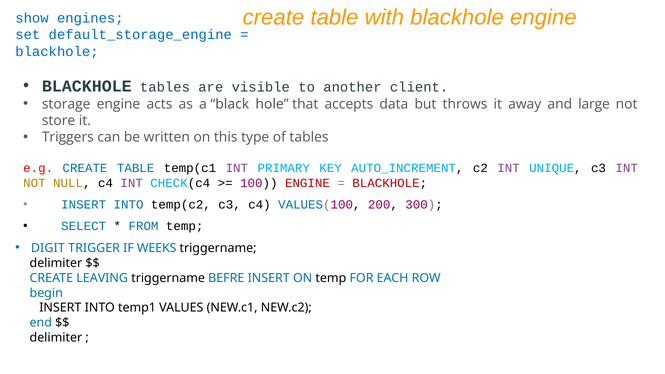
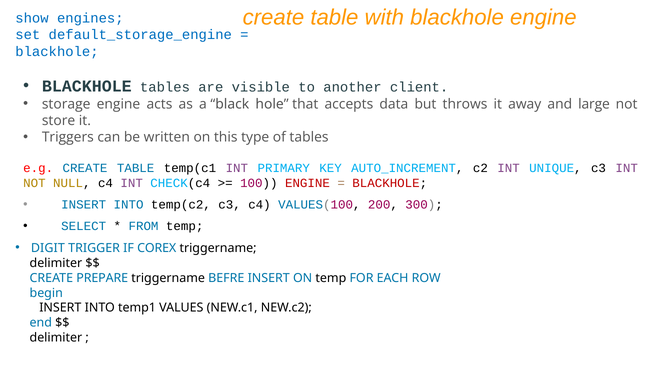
WEEKS: WEEKS -> COREX (157, 248)
LEAVING: LEAVING -> PREPARE (102, 278)
